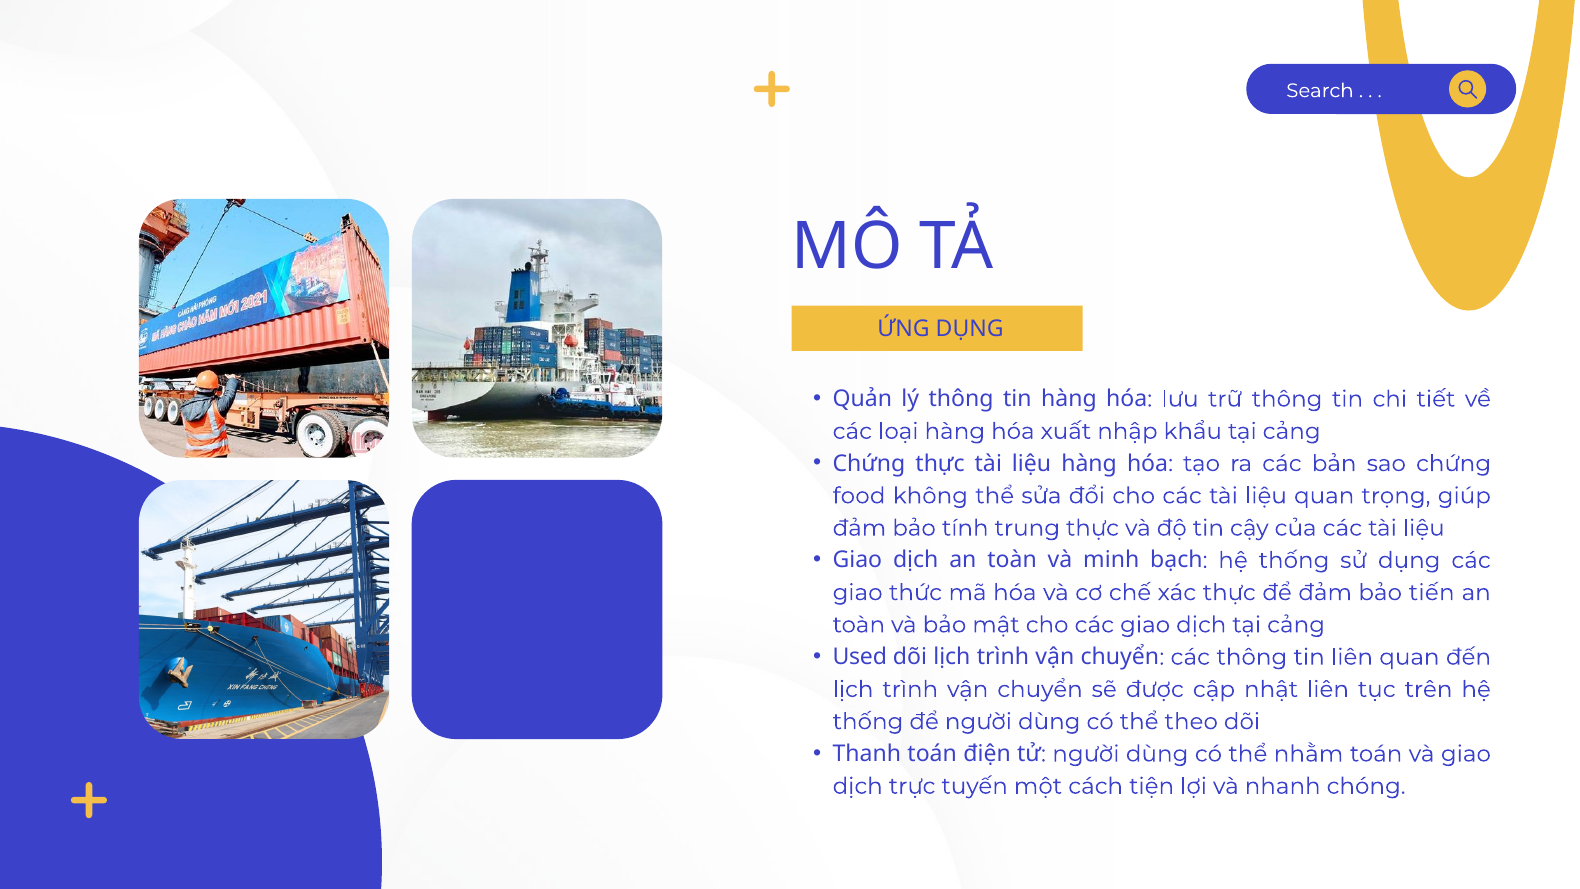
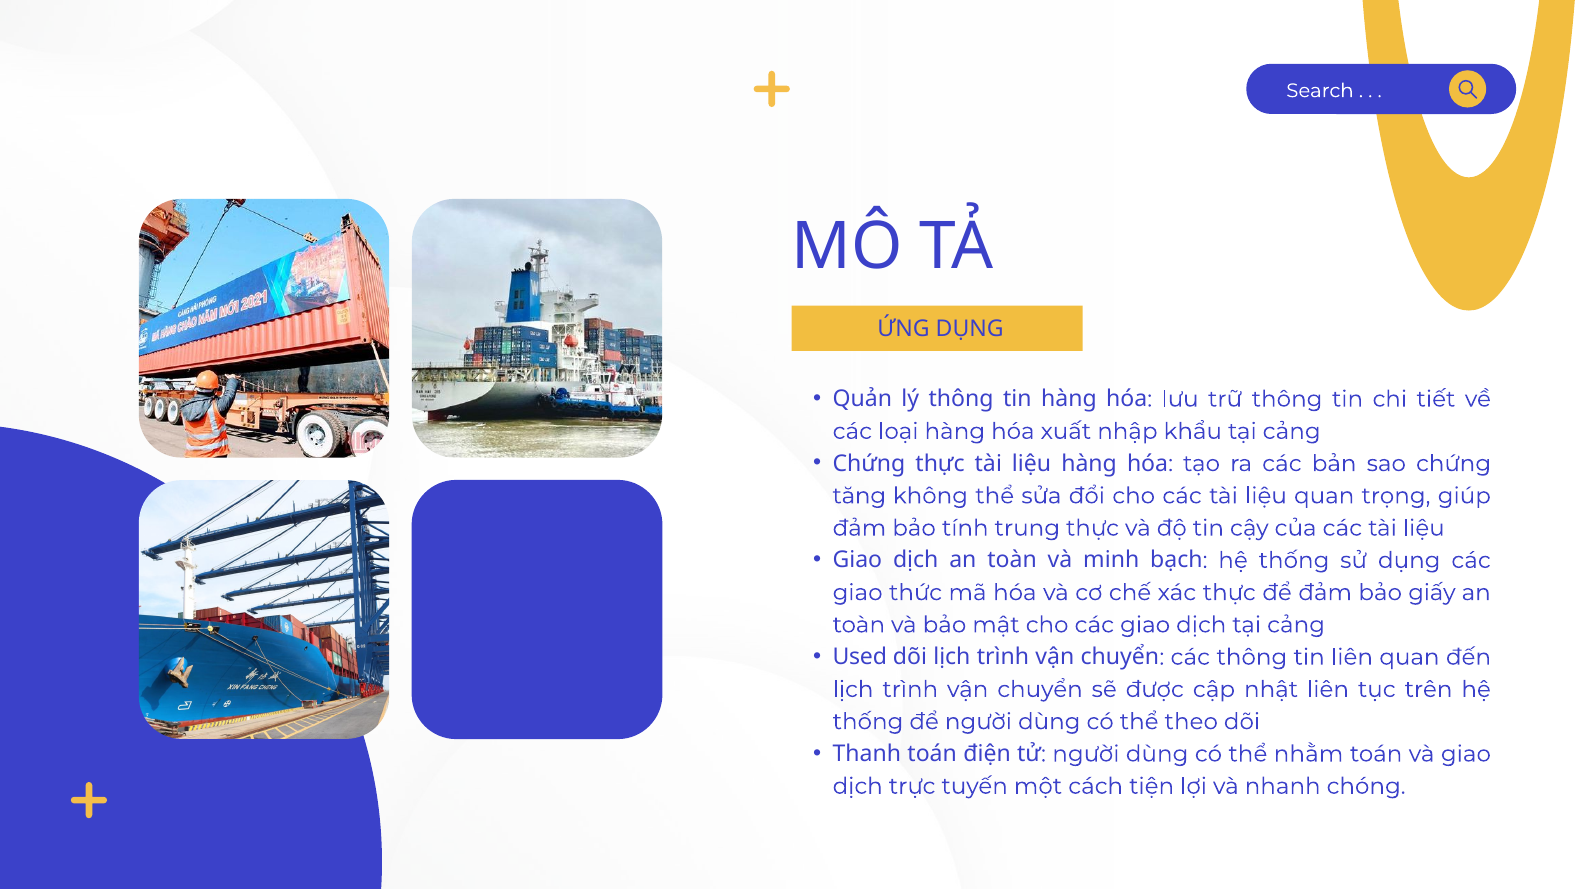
food: food -> tăng (859, 496)
tiến: tiến -> giấy (1432, 592)
